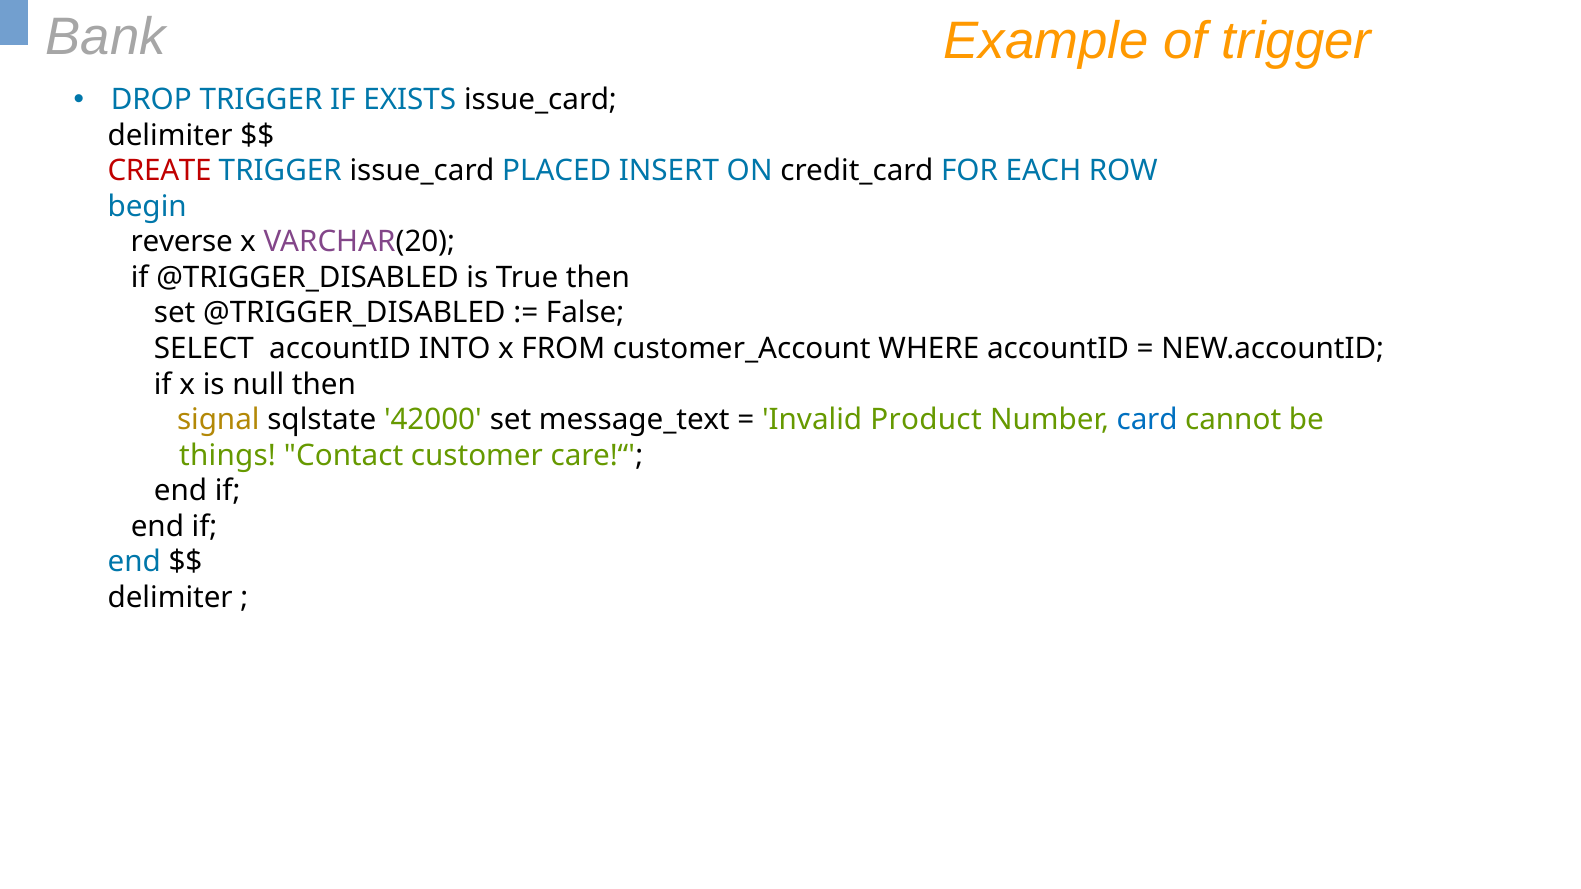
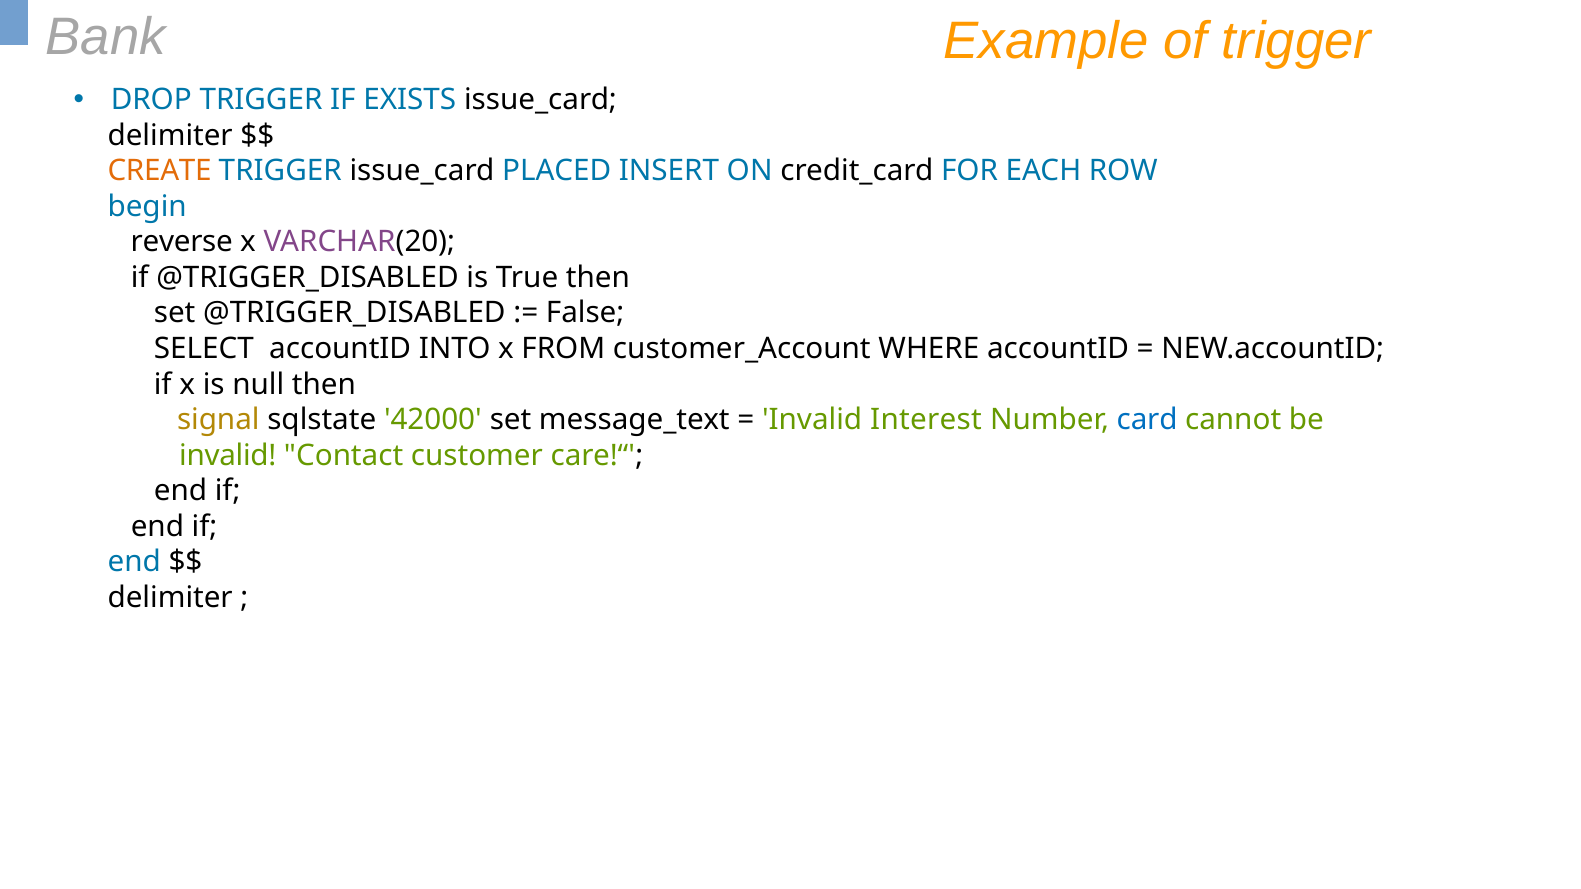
CREATE colour: red -> orange (160, 171)
Product: Product -> Interest (926, 420)
things: things -> invalid (228, 456)
